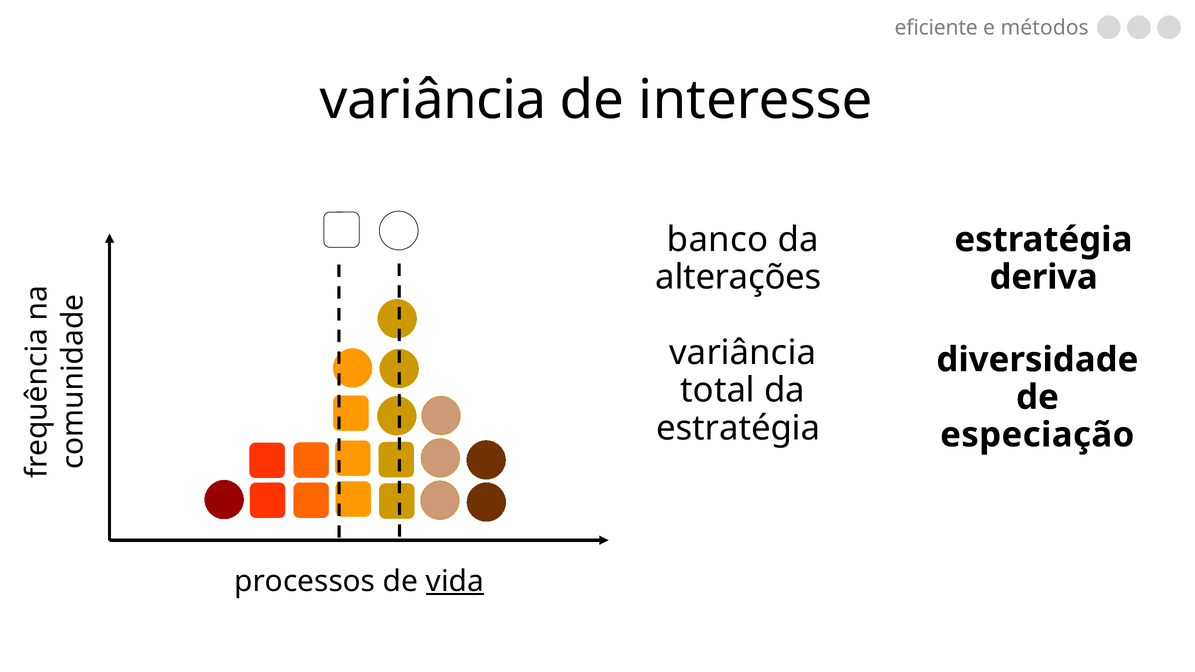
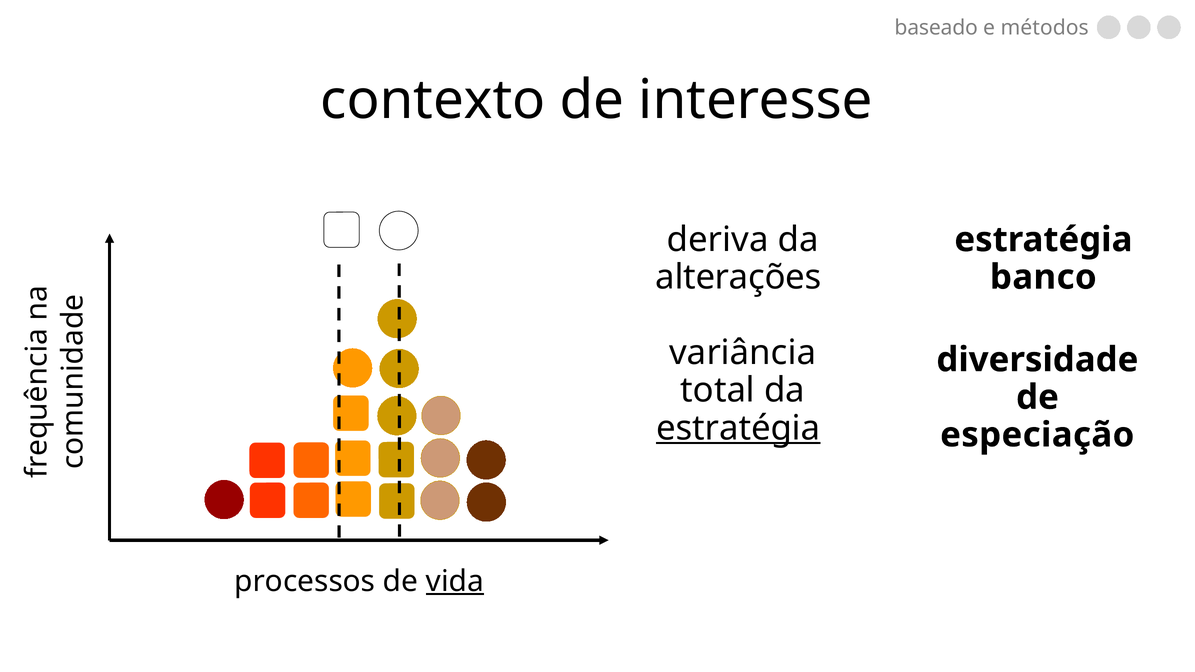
eficiente: eficiente -> baseado (936, 28)
variância: variância -> contexto (433, 100)
banco: banco -> deriva (718, 240)
deriva: deriva -> banco (1043, 277)
estratégia underline: none -> present (738, 428)
